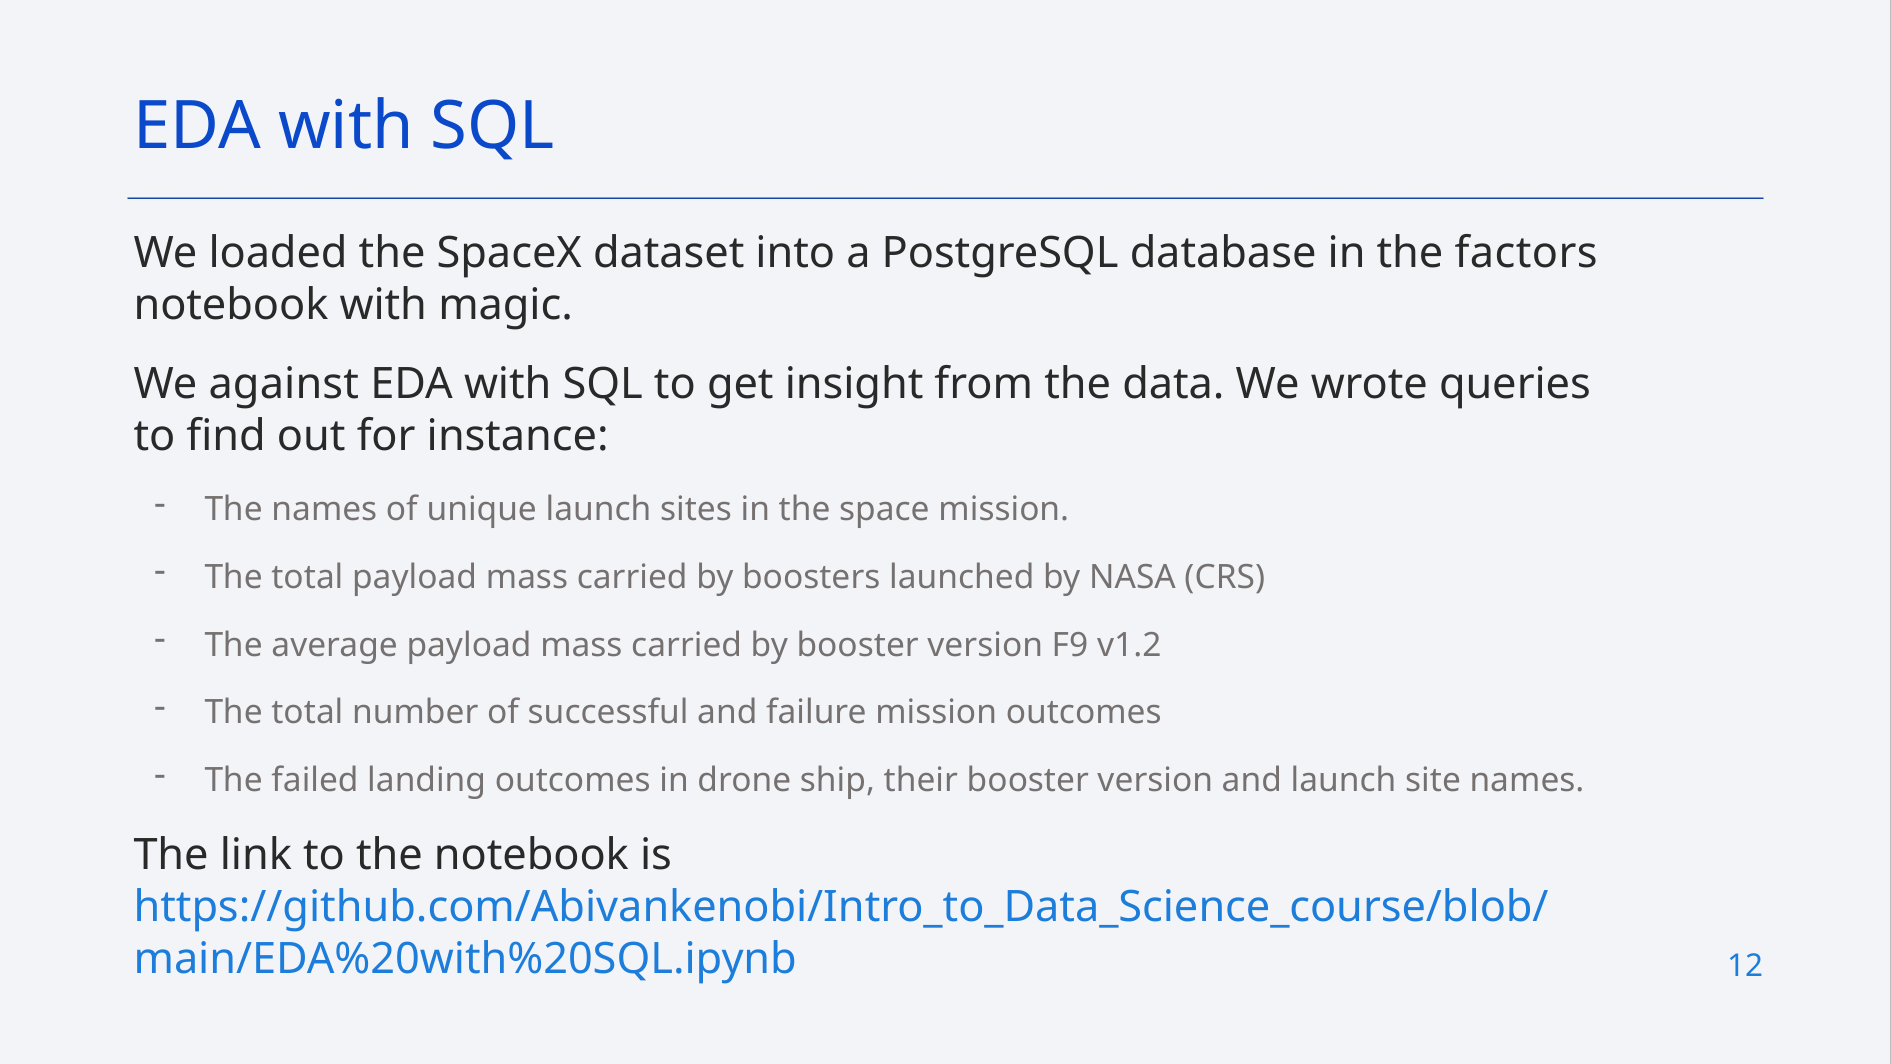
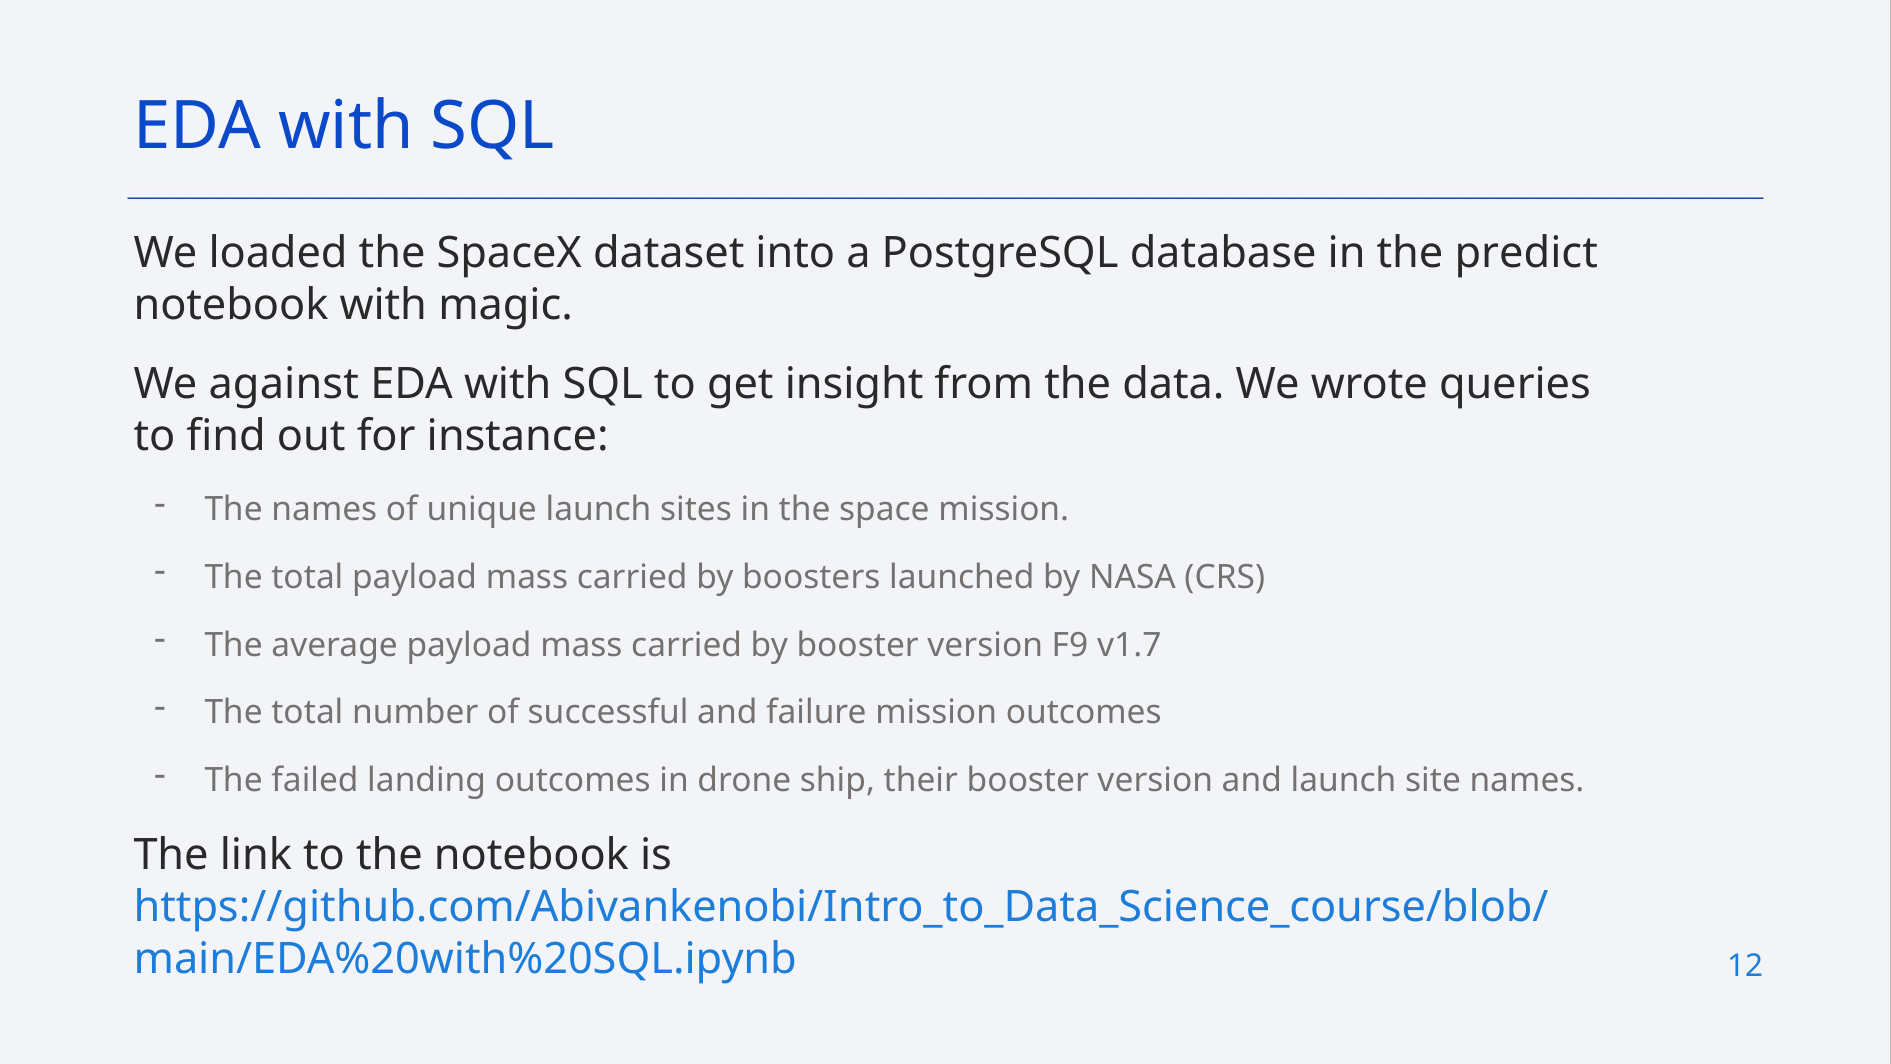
factors: factors -> predict (1526, 253)
v1.2: v1.2 -> v1.7 (1129, 645)
